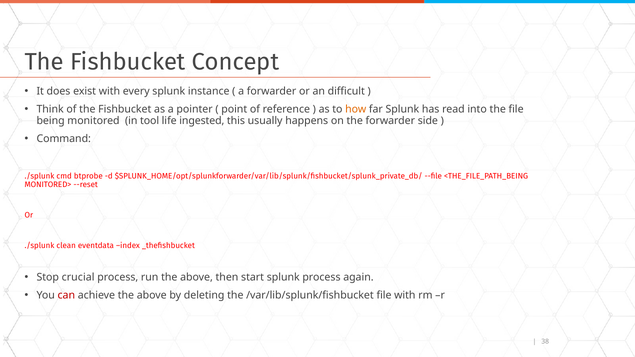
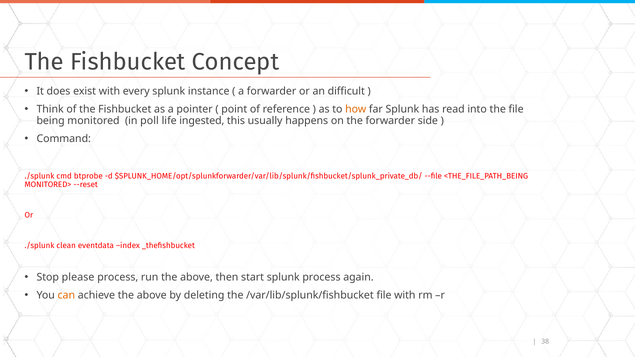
tool: tool -> poll (150, 121)
crucial: crucial -> please (78, 277)
can colour: red -> orange (66, 296)
